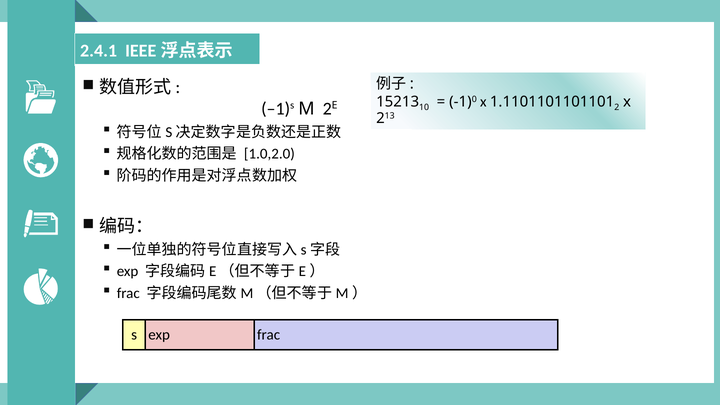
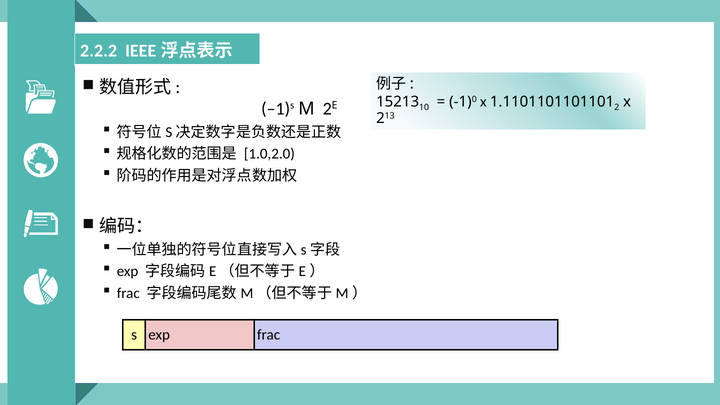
2.4.1: 2.4.1 -> 2.2.2 (99, 51)
